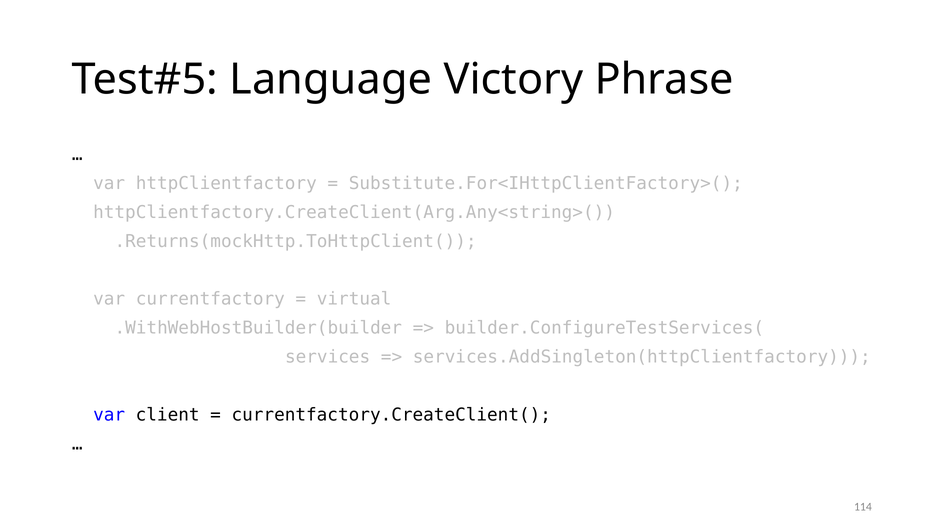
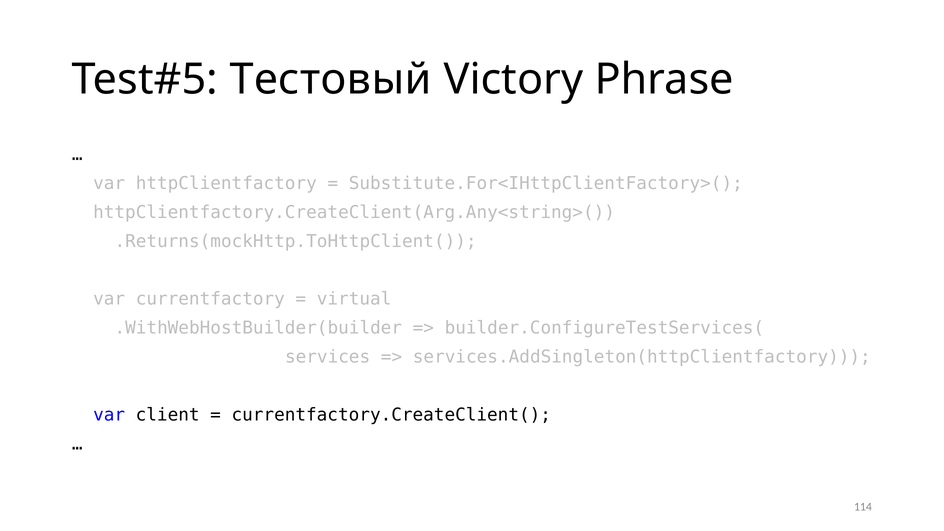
Language: Language -> Тестовый (331, 79)
